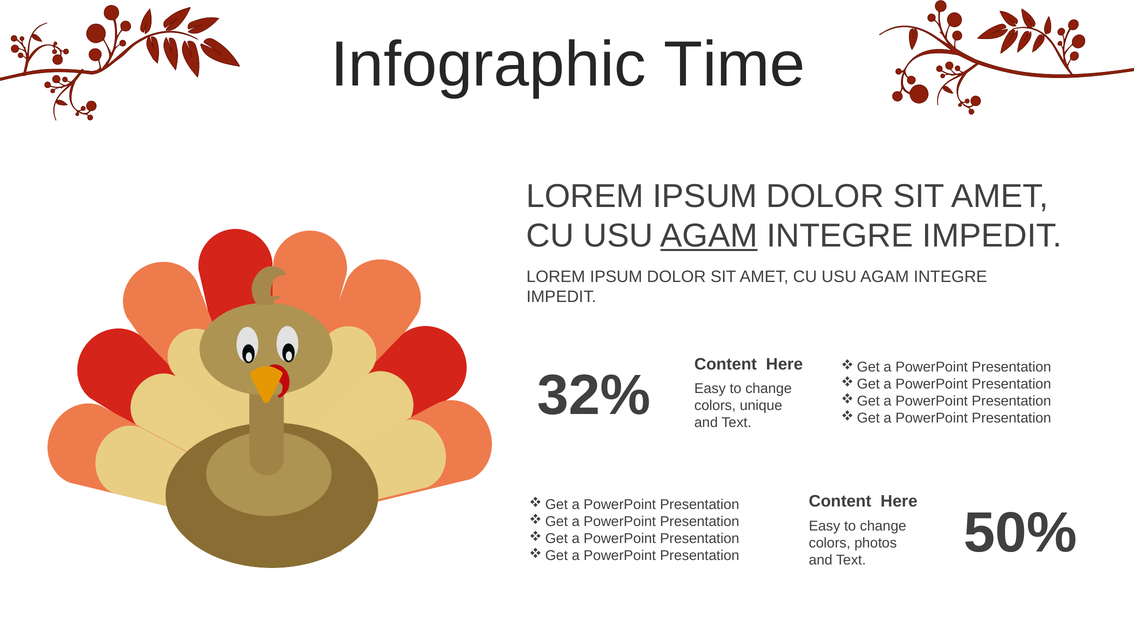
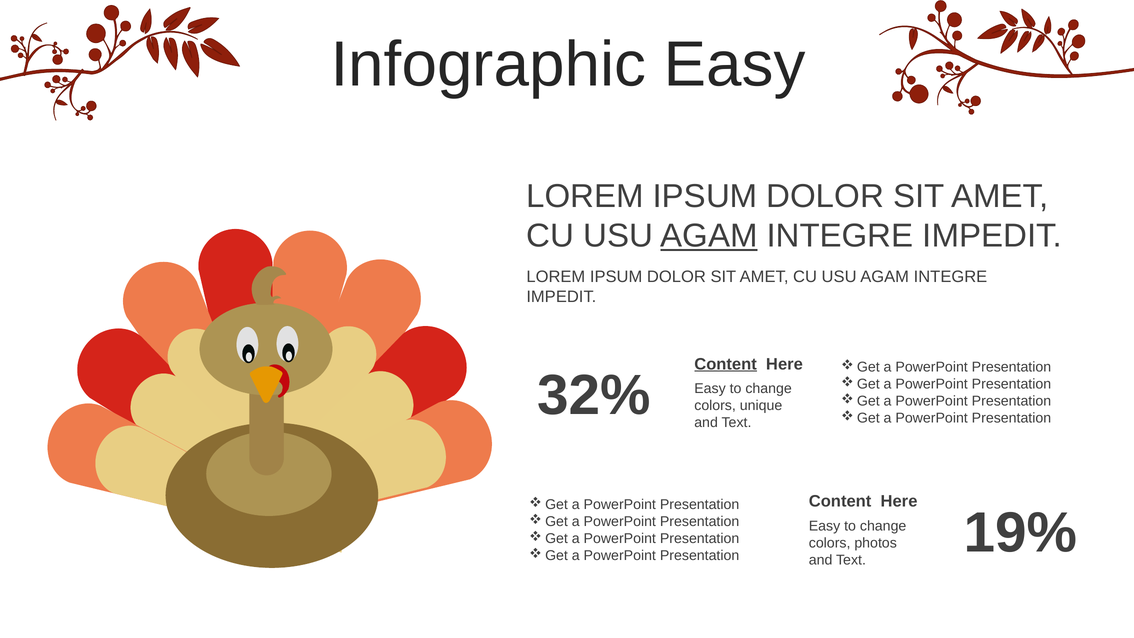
Infographic Time: Time -> Easy (735, 65)
Content underline: none -> present (726, 364)
50%: 50% -> 19% (1020, 533)
